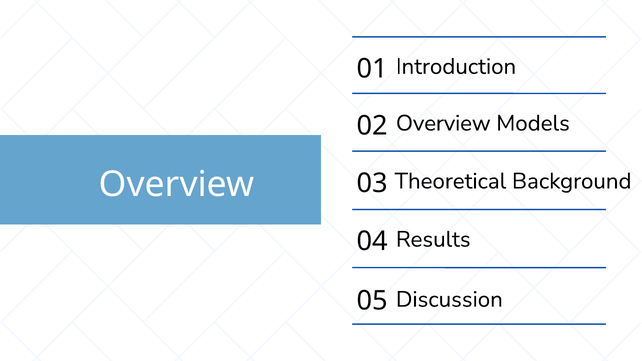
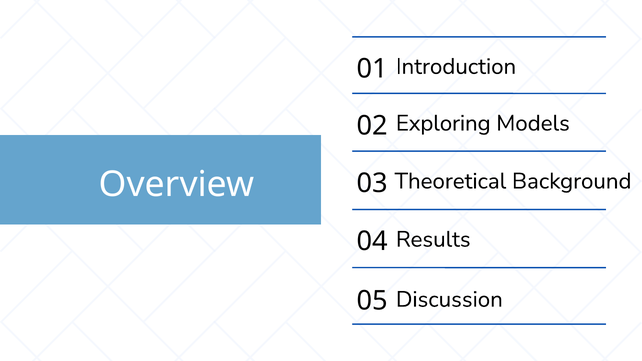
Overview: Overview -> Exploring (443, 123)
